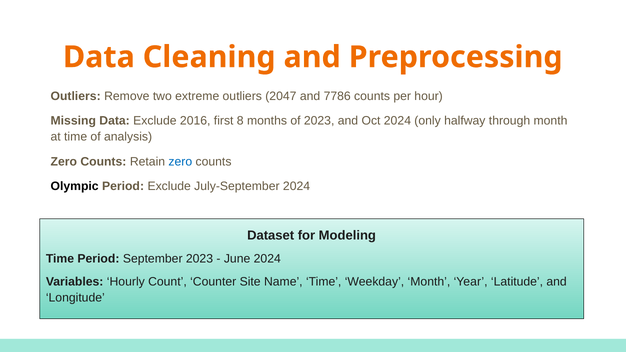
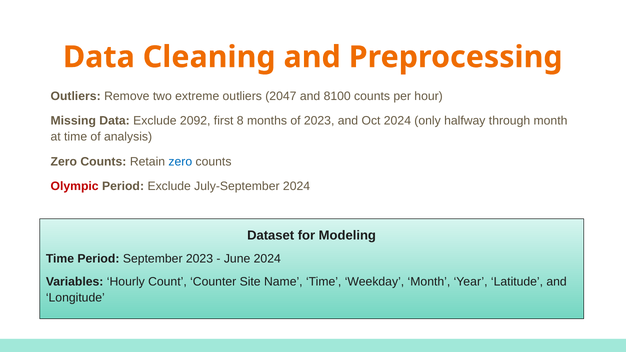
7786: 7786 -> 8100 (337, 96)
2016: 2016 -> 2092 (195, 121)
Olympic colour: black -> red (75, 186)
